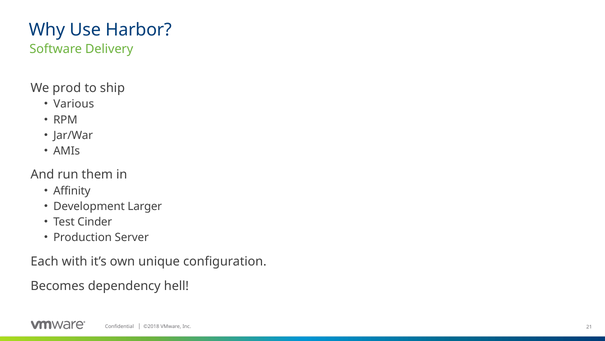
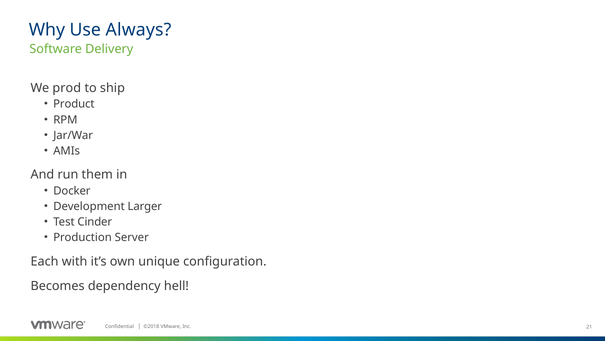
Harbor: Harbor -> Always (138, 30)
Various: Various -> Product (74, 104)
Affinity: Affinity -> Docker (72, 191)
